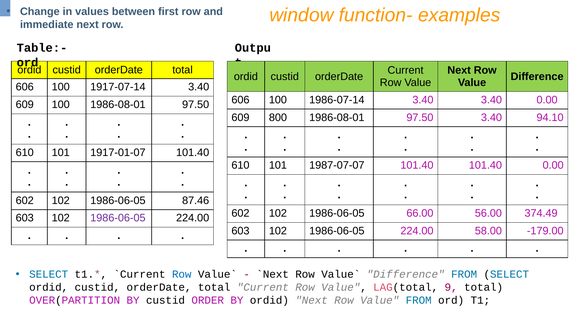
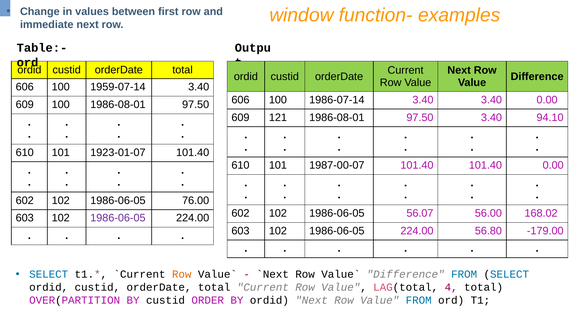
1917-07-14: 1917-07-14 -> 1959-07-14 (118, 87)
800: 800 -> 121 (278, 117)
1917-01-07: 1917-01-07 -> 1923-01-07 (118, 152)
1987-07-07: 1987-07-07 -> 1987-00-07 (337, 165)
87.46: 87.46 -> 76.00 (196, 200)
66.00: 66.00 -> 56.07 (420, 213)
374.49: 374.49 -> 168.02 (541, 213)
58.00: 58.00 -> 56.80 (488, 231)
Row colour: blue -> orange (182, 274)
9: 9 -> 4 (451, 287)
